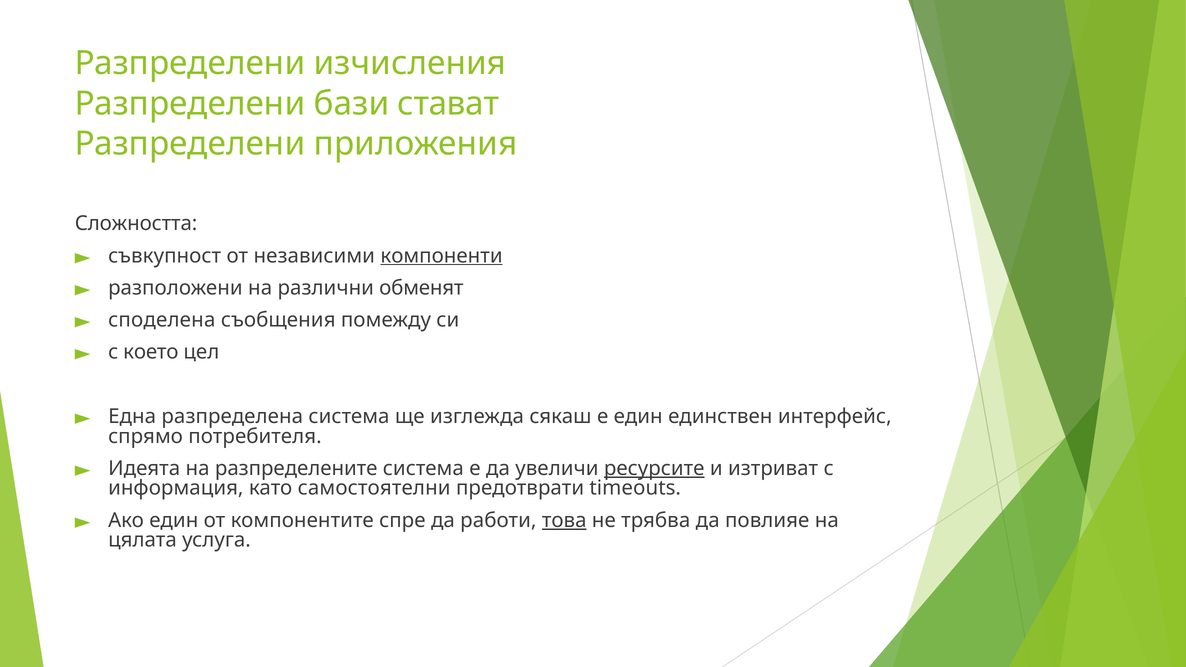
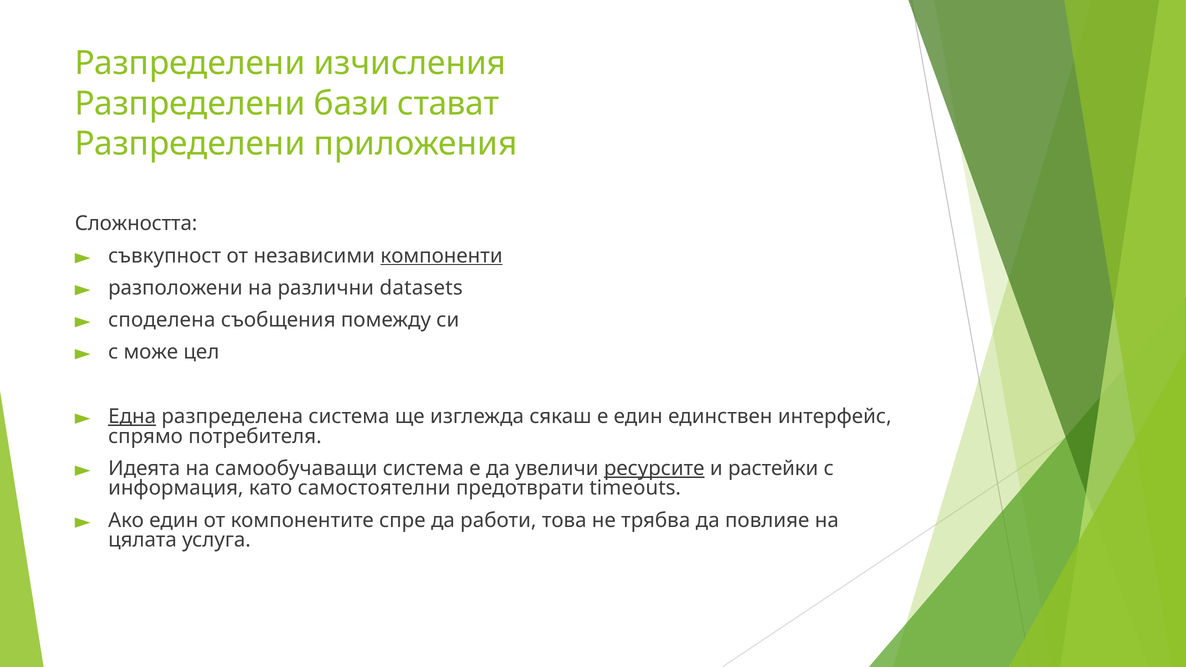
обменят: обменят -> datasets (421, 288)
което: което -> може (151, 352)
Една underline: none -> present (132, 417)
разпределените: разпределените -> самообучаващи (296, 468)
изтриват: изтриват -> растейки (773, 468)
това underline: present -> none (564, 520)
